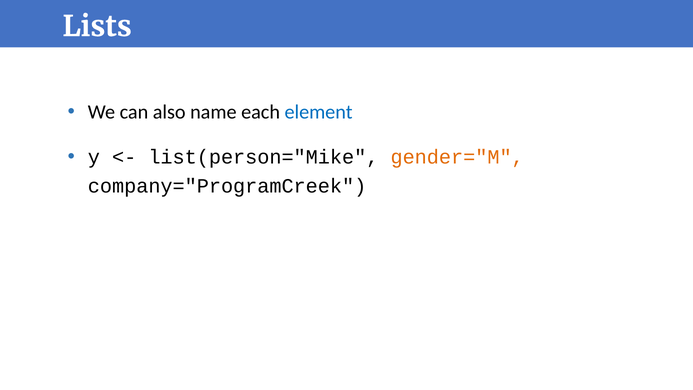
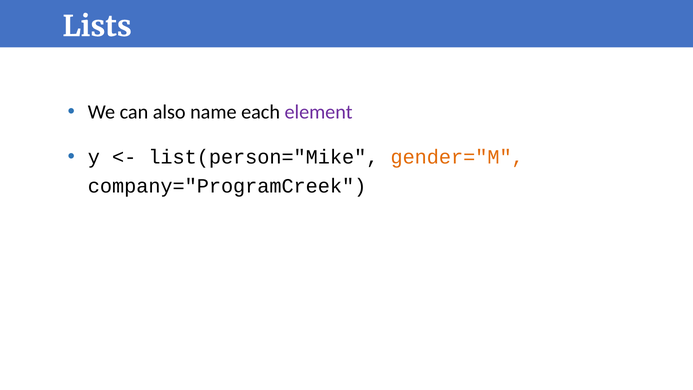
element colour: blue -> purple (319, 112)
